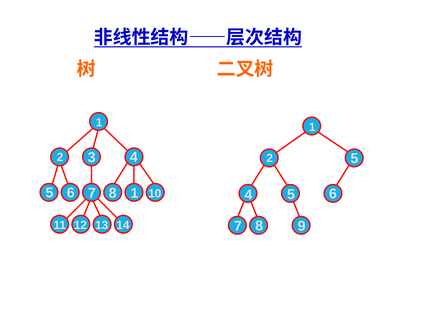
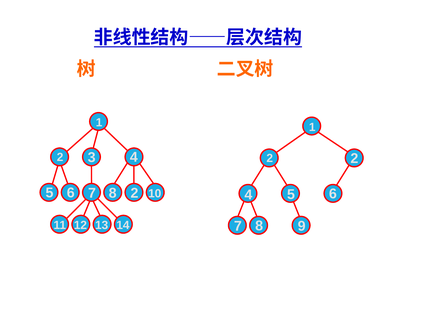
2 5: 5 -> 2 (354, 158)
8 1: 1 -> 2 (135, 193)
